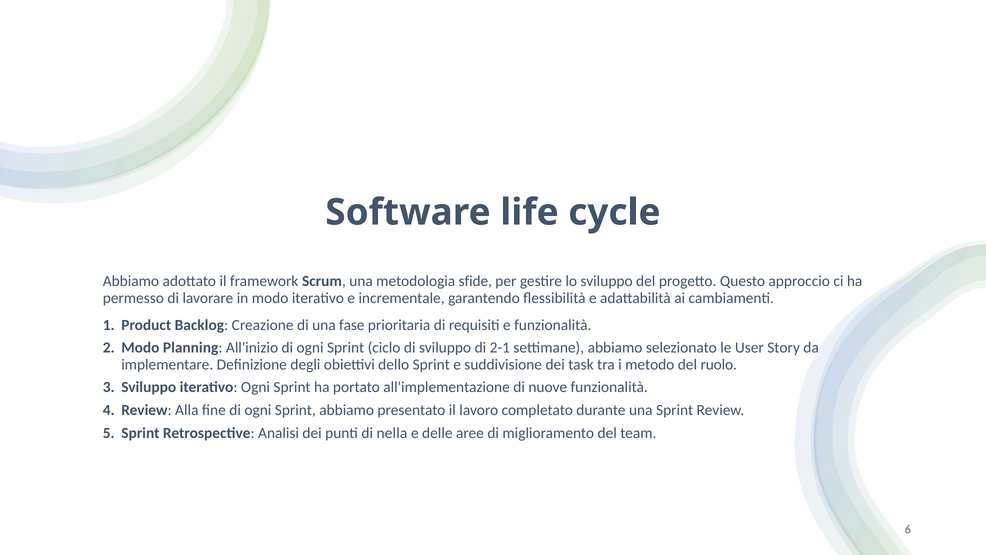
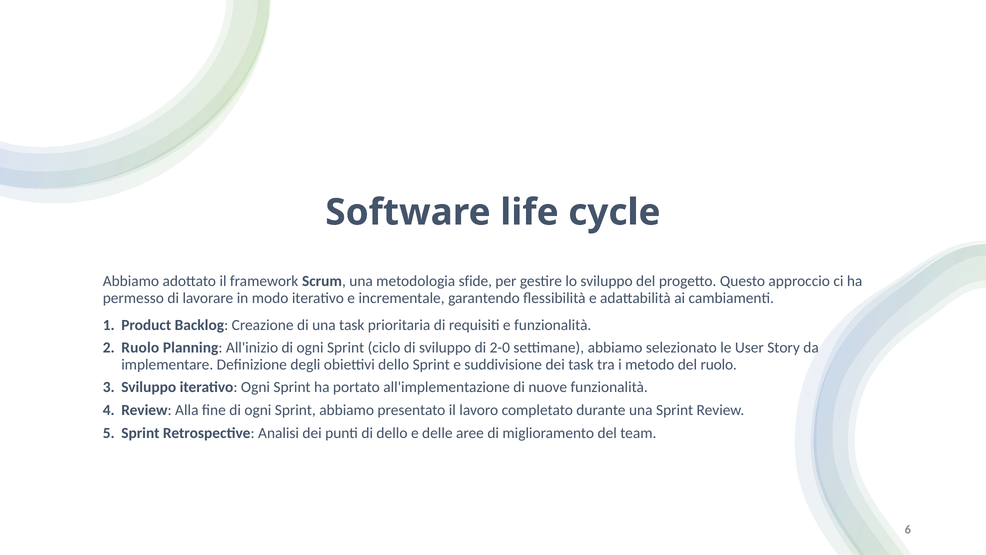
una fase: fase -> task (352, 325)
Modo: Modo -> Ruolo (140, 348)
2-1: 2-1 -> 2-0 (500, 348)
di nella: nella -> dello (392, 433)
